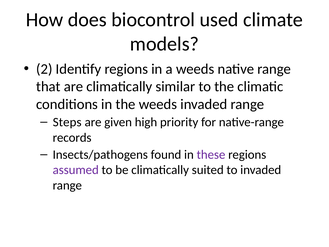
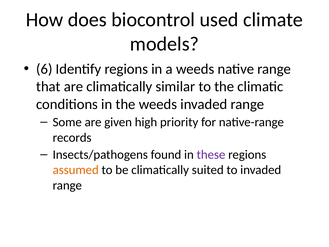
2: 2 -> 6 (44, 69)
Steps: Steps -> Some (67, 122)
assumed colour: purple -> orange (76, 170)
